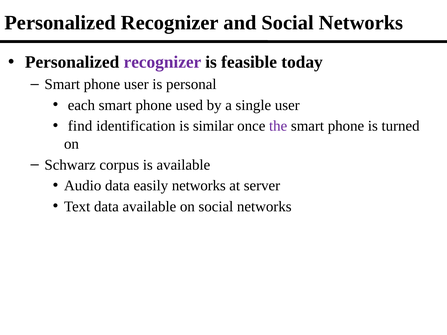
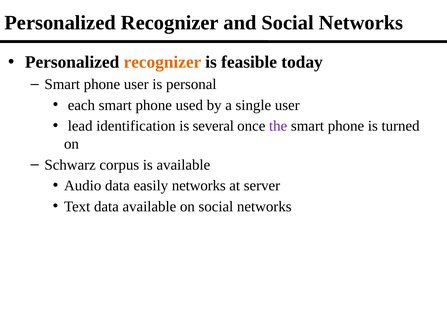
recognizer colour: purple -> orange (162, 62)
find: find -> lead (80, 126)
similar: similar -> several (213, 126)
